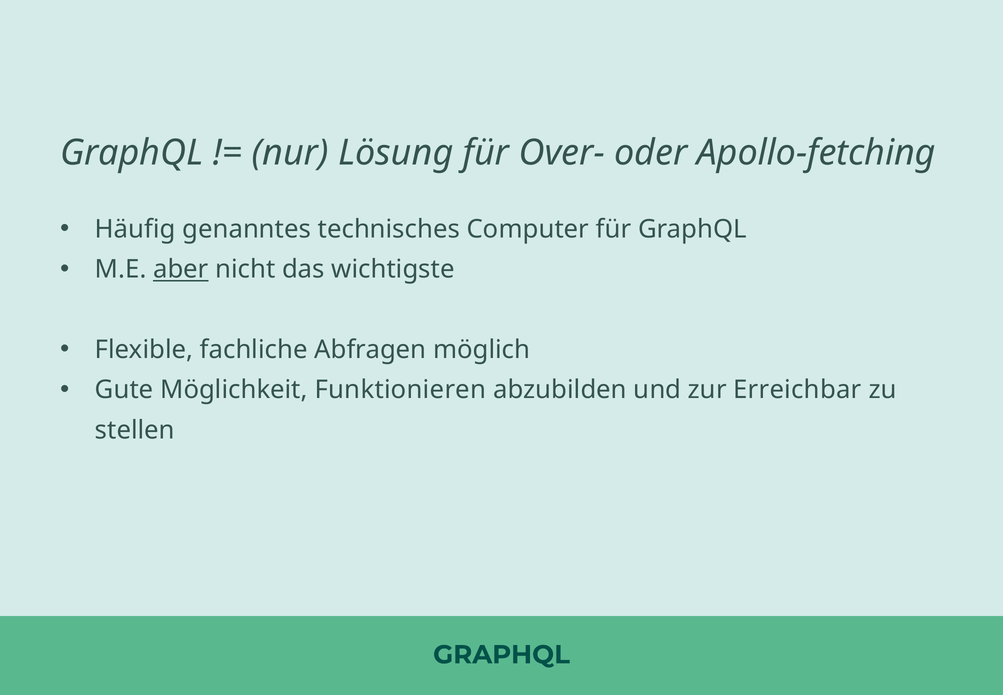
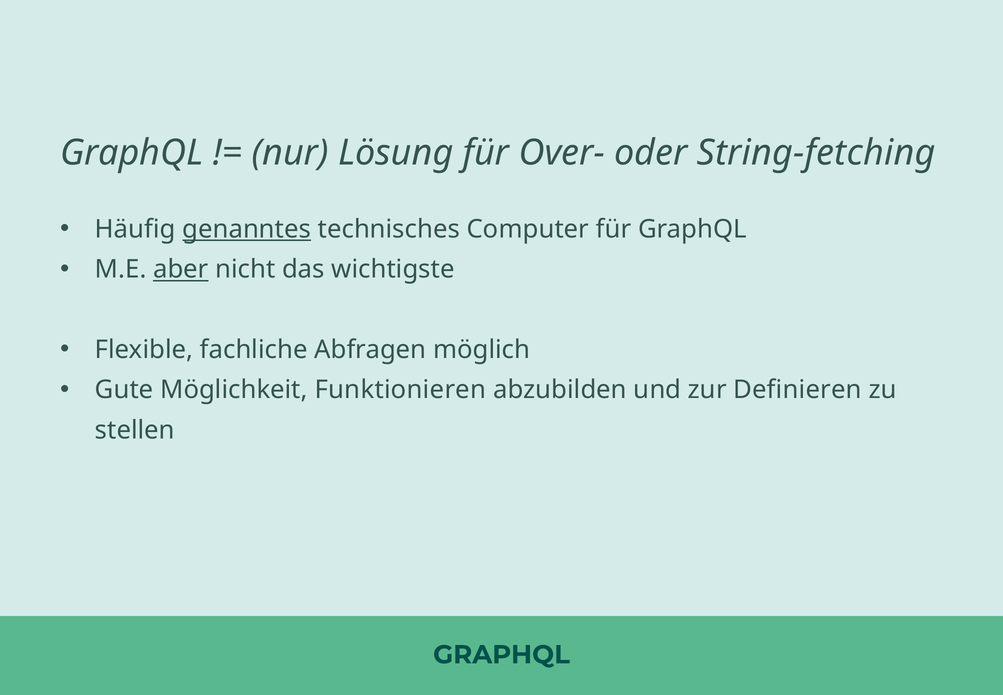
Apollo-fetching: Apollo-fetching -> String-fetching (816, 153)
genanntes underline: none -> present (247, 229)
Erreichbar: Erreichbar -> Definieren (797, 390)
